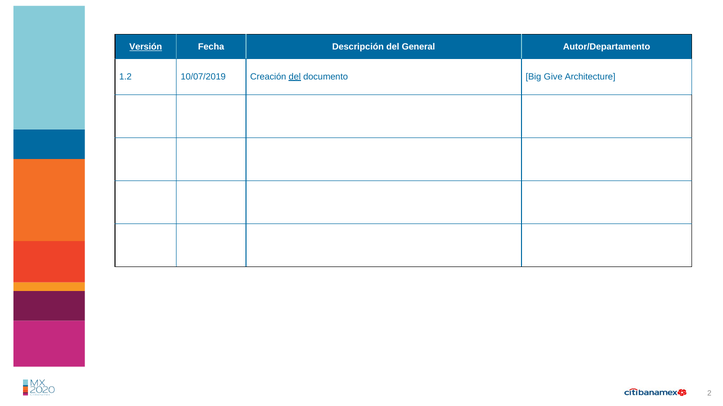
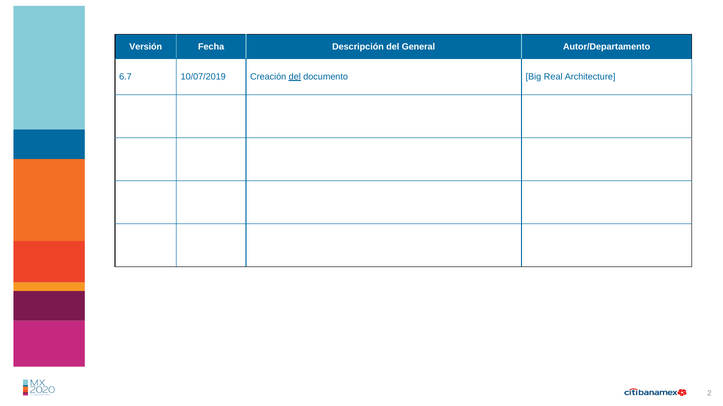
Versión underline: present -> none (146, 47)
1.2: 1.2 -> 6.7 (125, 77)
Give: Give -> Real (553, 77)
